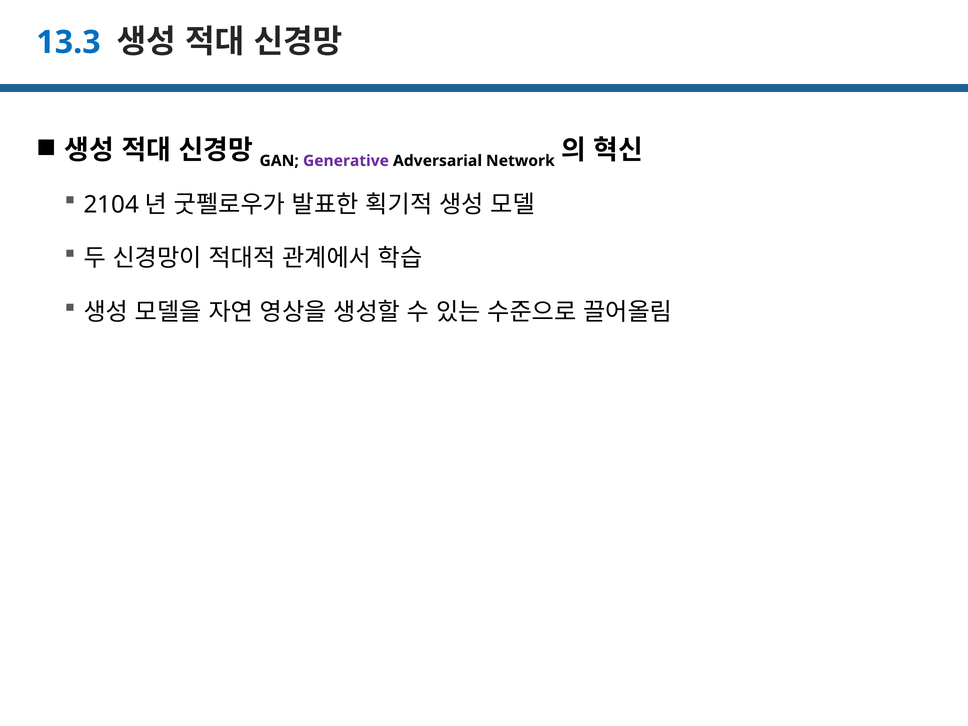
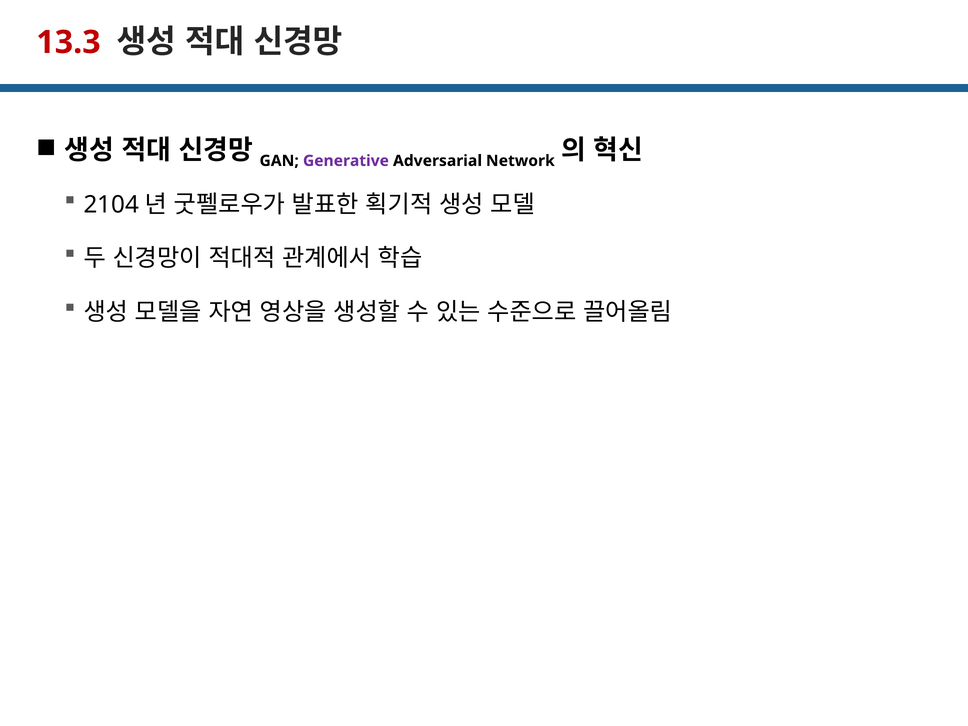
13.3 colour: blue -> red (68, 42)
